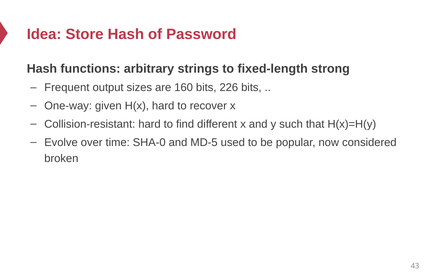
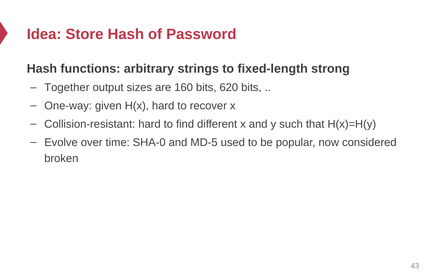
Frequent: Frequent -> Together (67, 88)
226: 226 -> 620 (229, 88)
